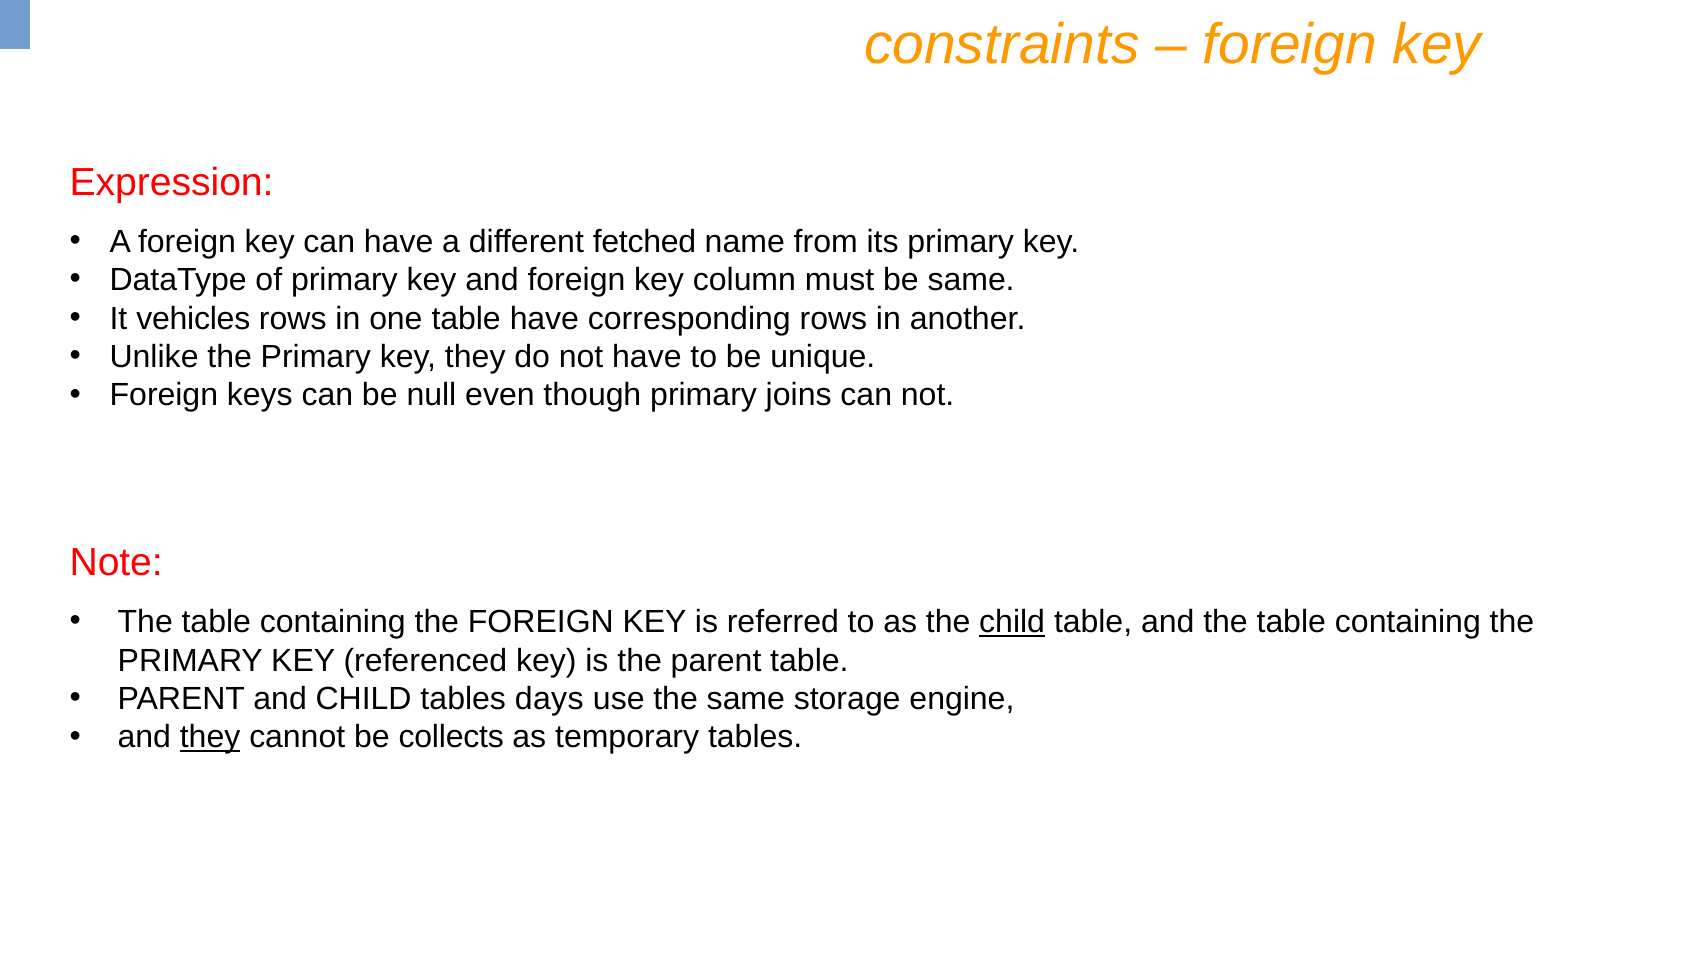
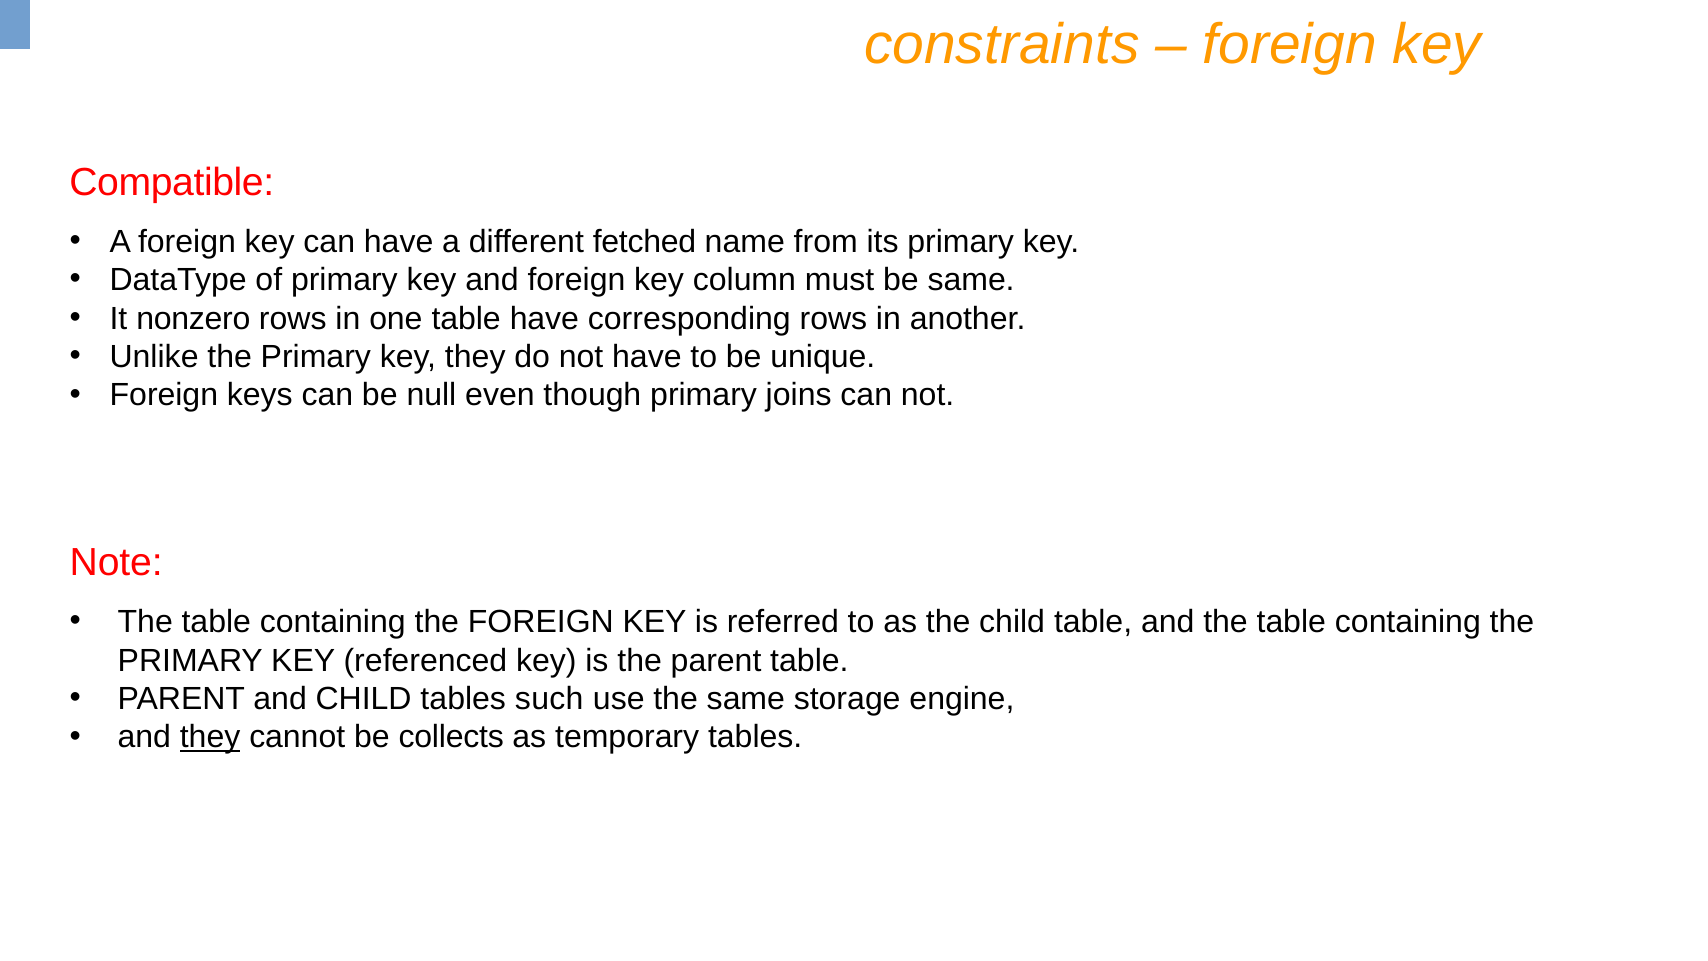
Expression: Expression -> Compatible (172, 182)
vehicles: vehicles -> nonzero (193, 318)
child underline: present -> none (1012, 622)
days: days -> such (549, 699)
